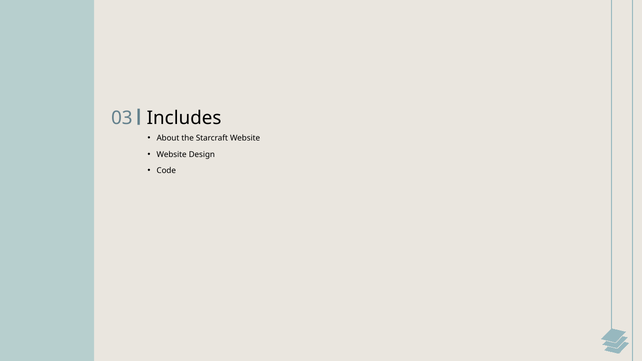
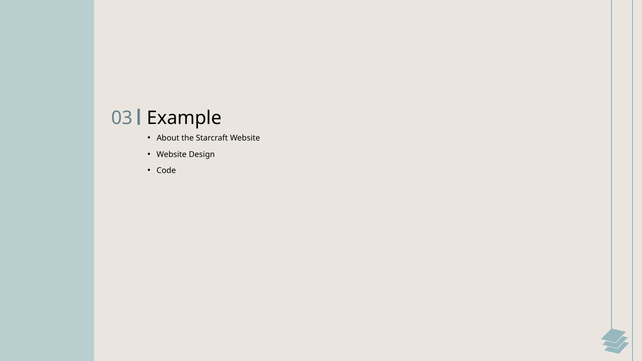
Includes: Includes -> Example (184, 118)
